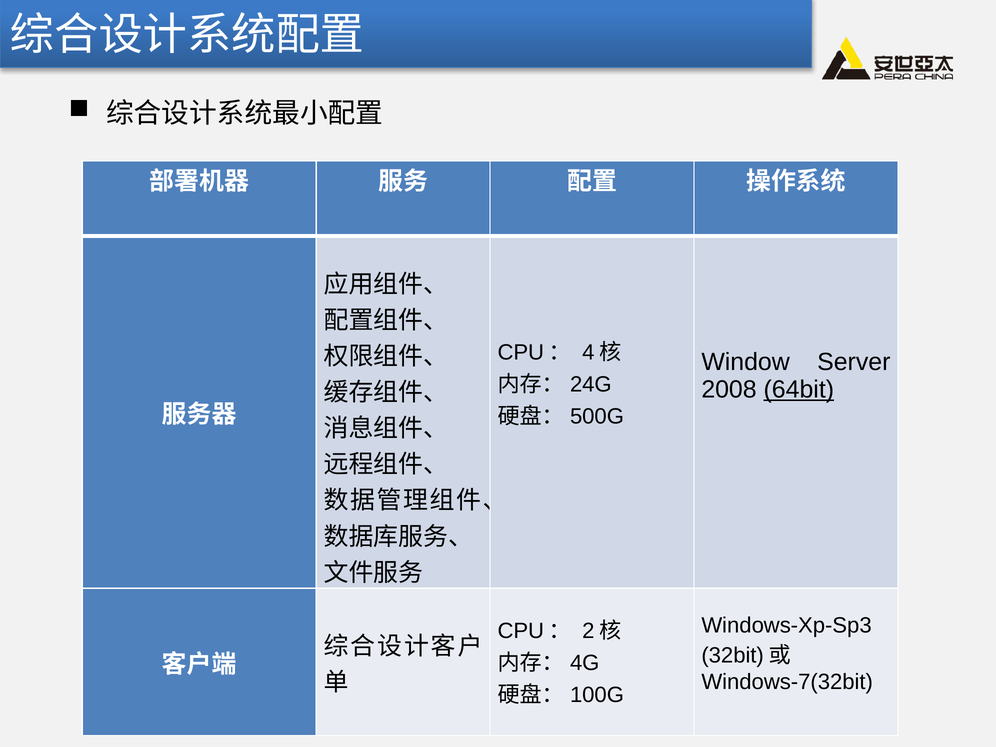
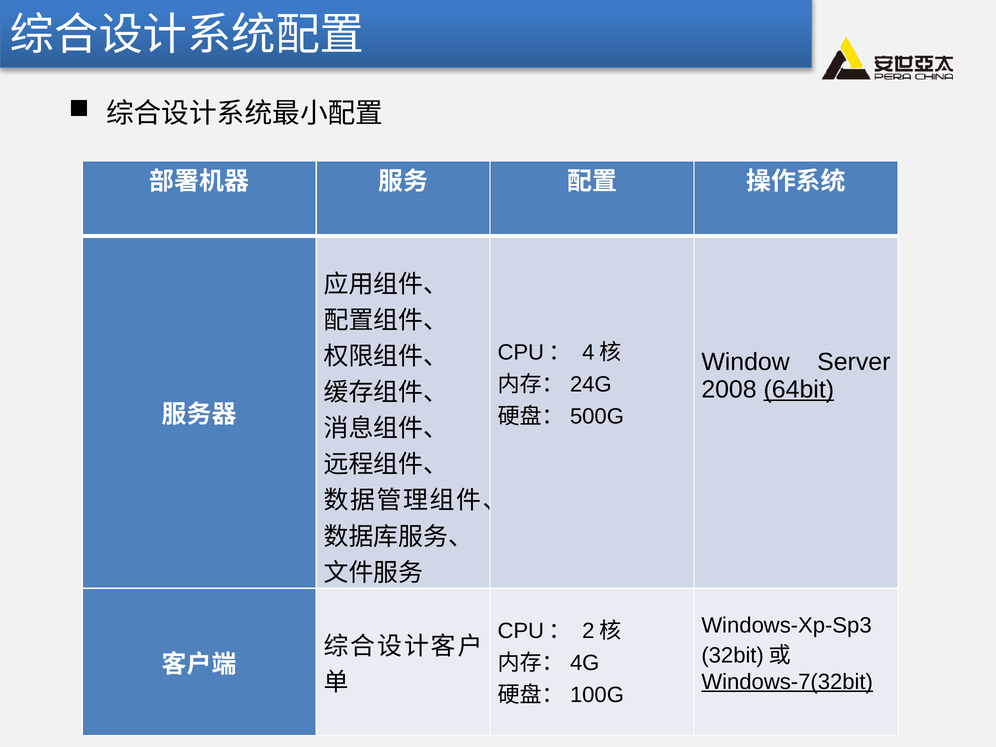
Windows-7(32bit underline: none -> present (787, 682)
